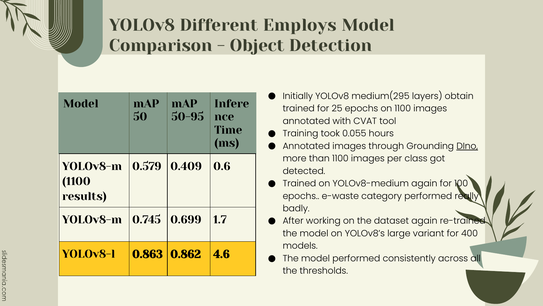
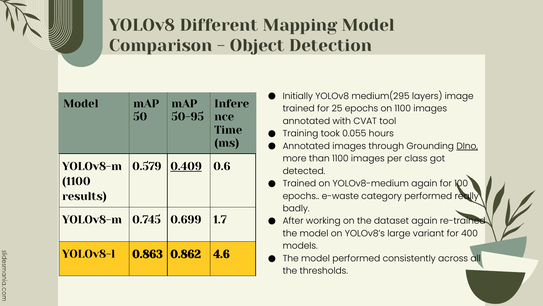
Employs: Employs -> Mapping (300, 25)
obtain: obtain -> image (459, 96)
0.409 underline: none -> present (186, 166)
